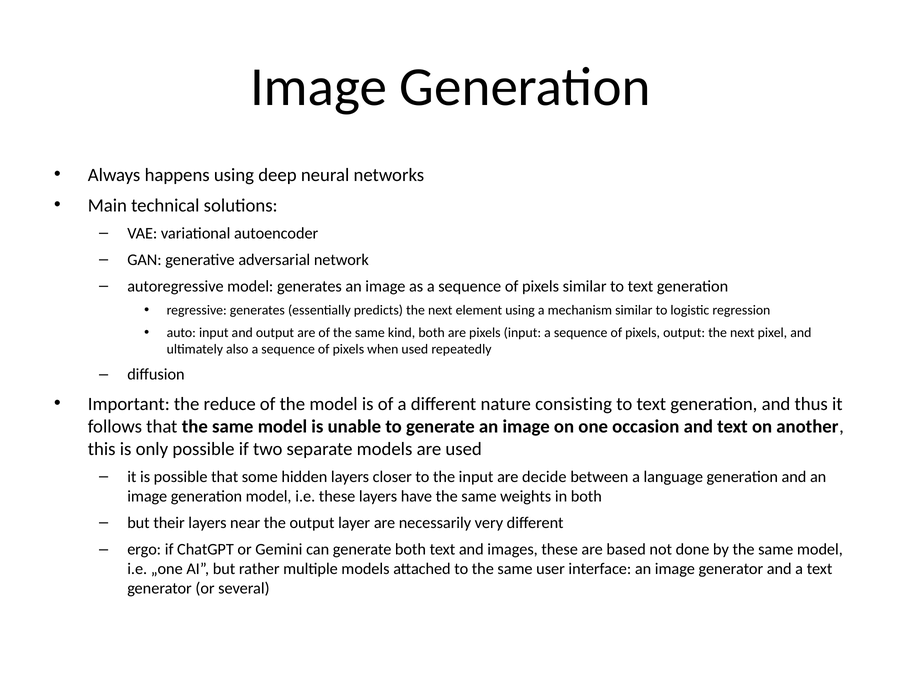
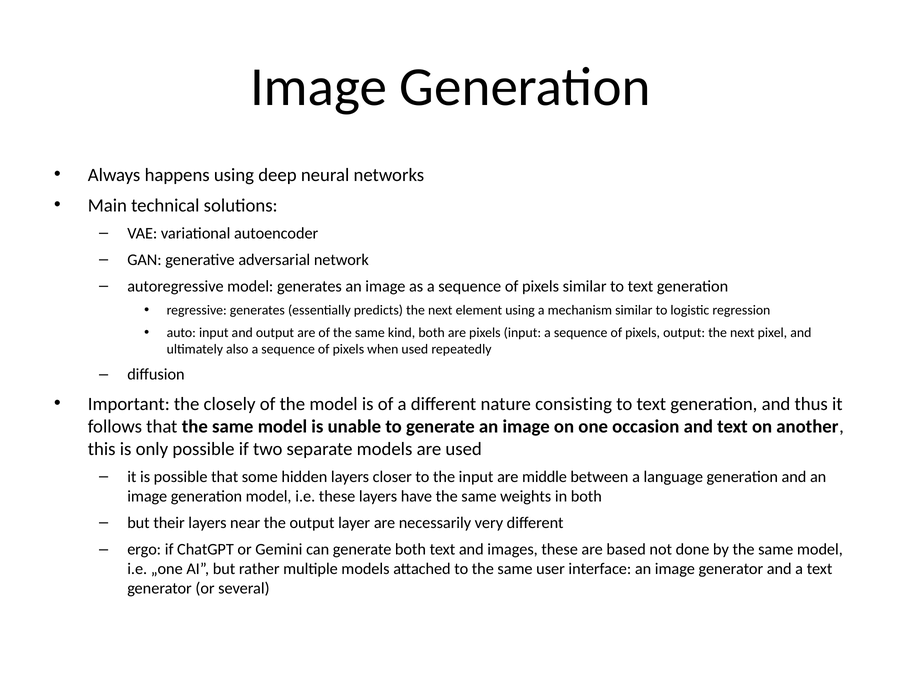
reduce: reduce -> closely (230, 404)
decide: decide -> middle (544, 477)
